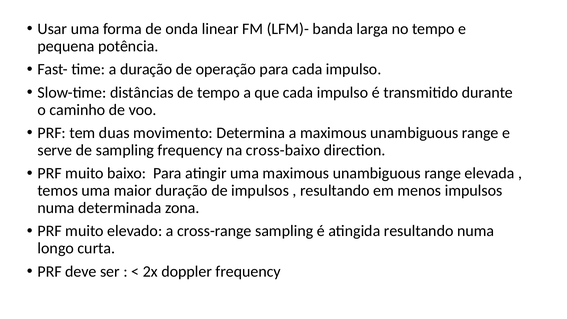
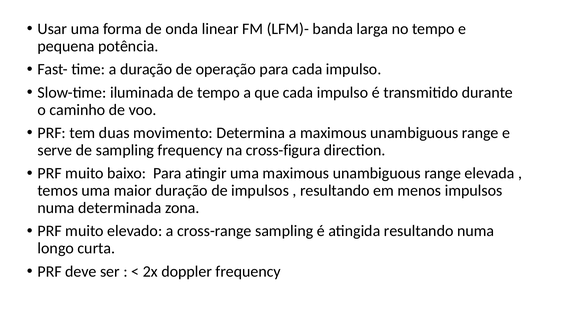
distâncias: distâncias -> iluminada (142, 93)
cross-baixo: cross-baixo -> cross-figura (283, 150)
